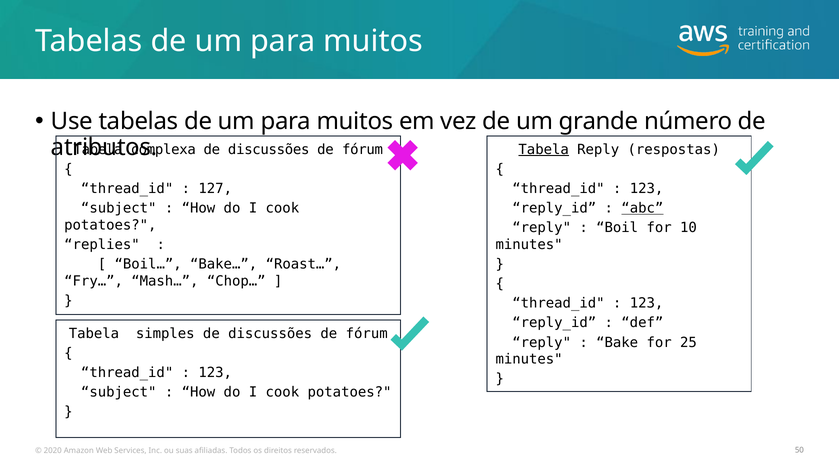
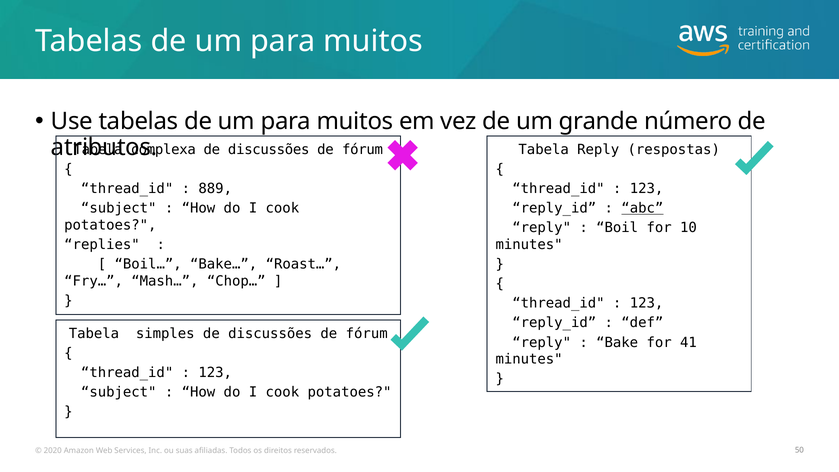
Tabela underline: present -> none (544, 149)
127: 127 -> 889 (215, 189)
25: 25 -> 41 (688, 342)
